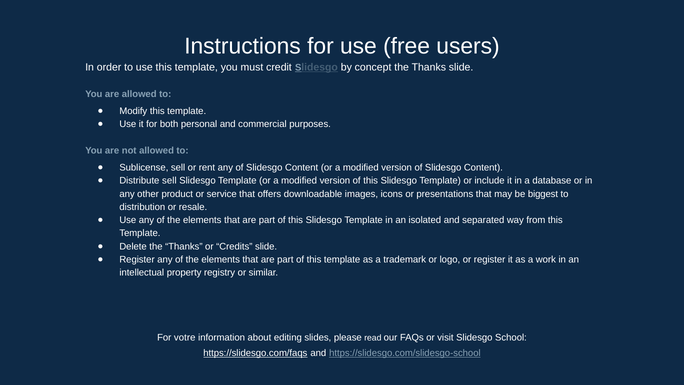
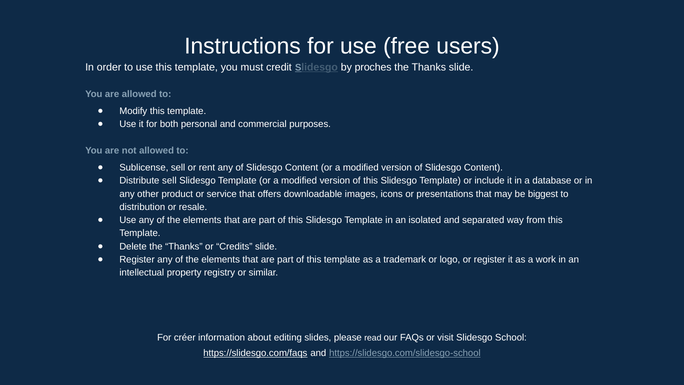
concept: concept -> proches (373, 67)
votre: votre -> créer (185, 338)
